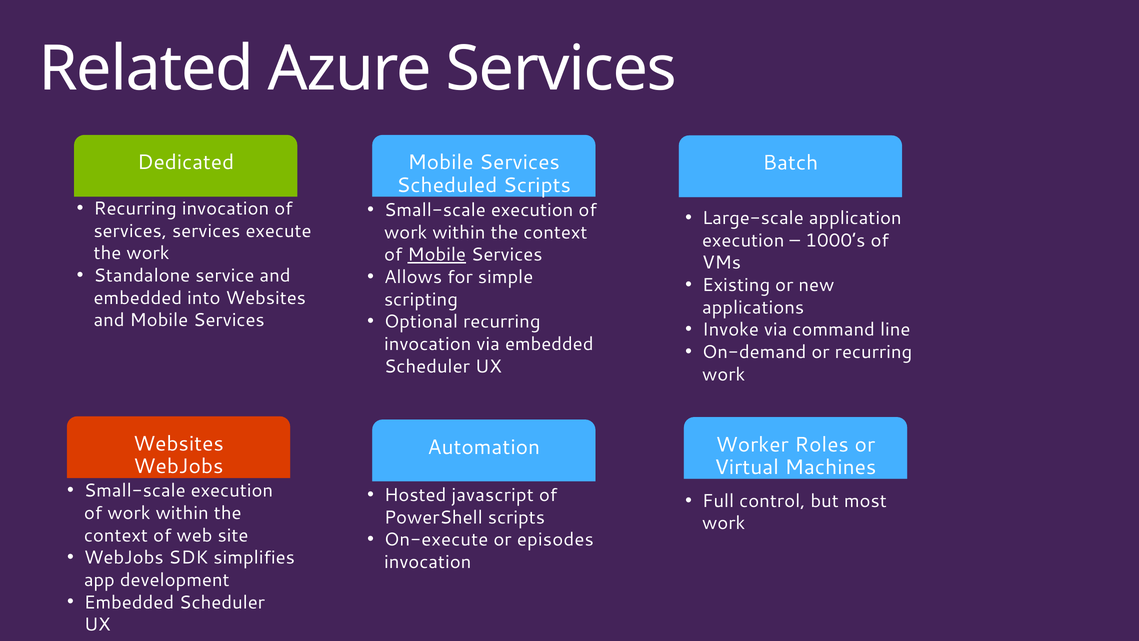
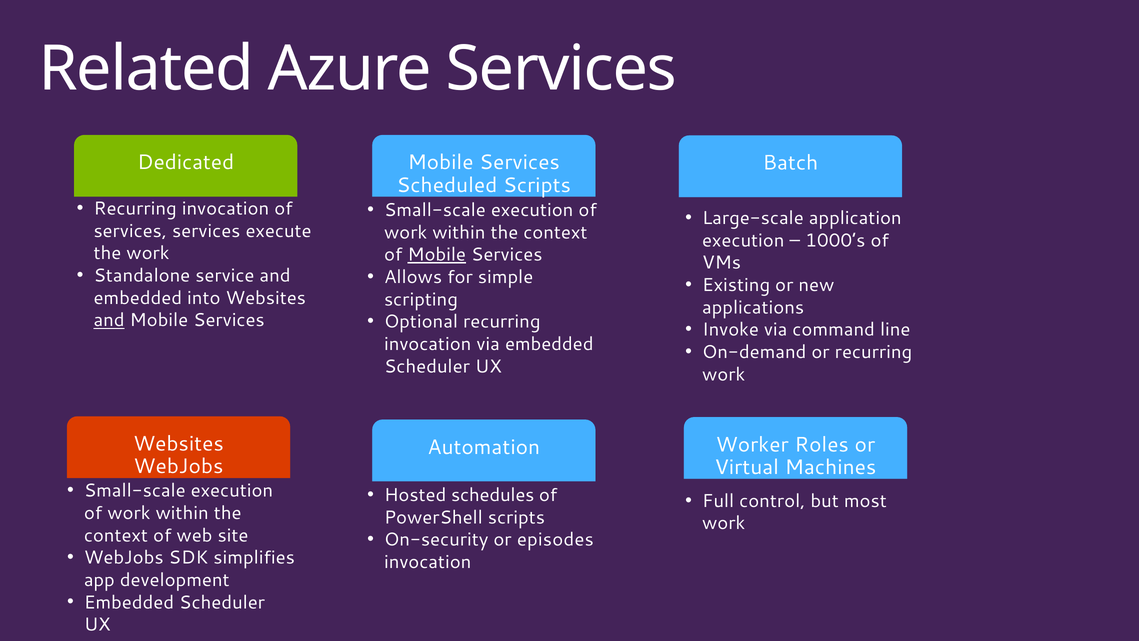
and underline: none -> present (109, 320)
javascript: javascript -> schedules (493, 495)
On-execute: On-execute -> On-security (436, 539)
